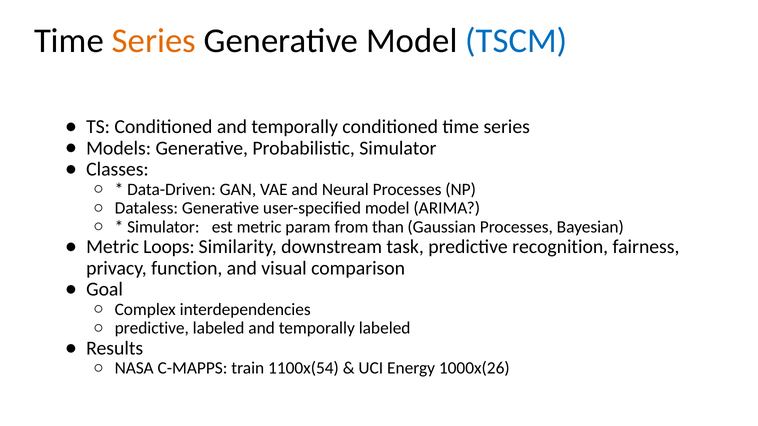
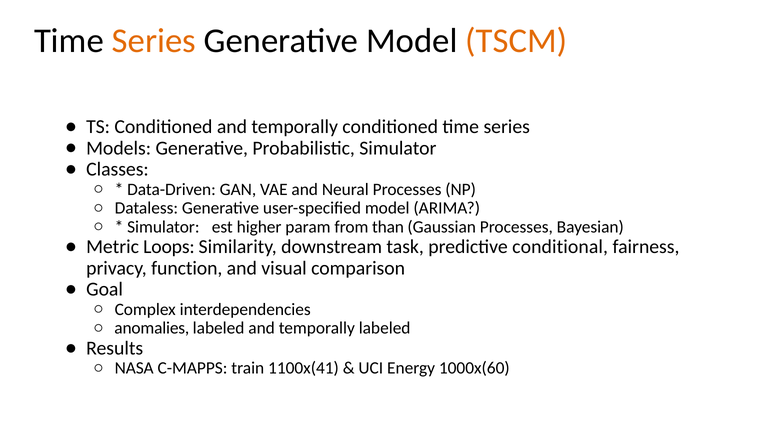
TSCM colour: blue -> orange (516, 41)
est metric: metric -> higher (259, 227)
recognition: recognition -> conditional (560, 247)
predictive: predictive -> anomalies (152, 328)
1100x(54: 1100x(54 -> 1100x(41 (303, 369)
1000x(26: 1000x(26 -> 1000x(60 (474, 369)
